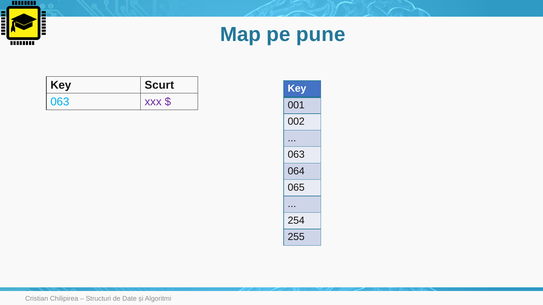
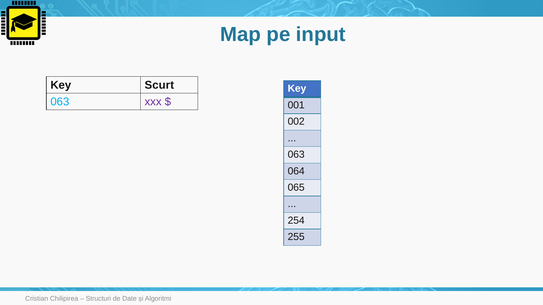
pune: pune -> input (321, 35)
